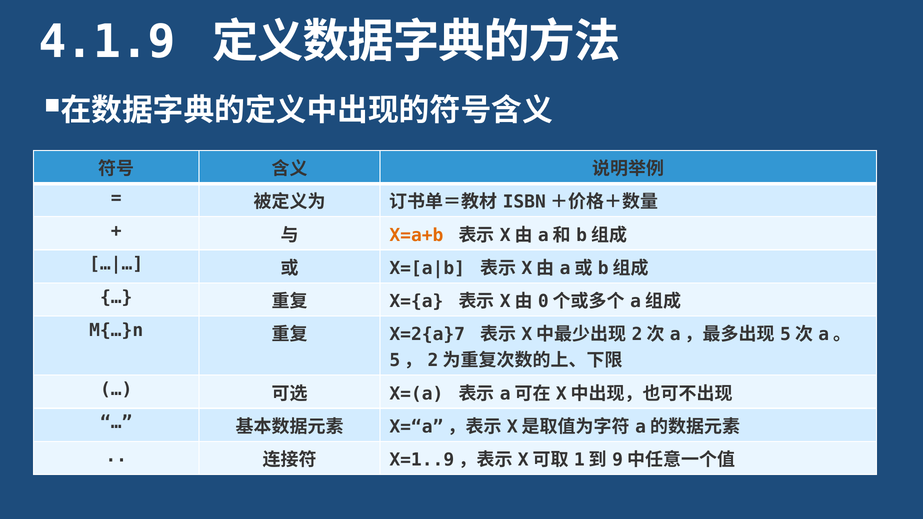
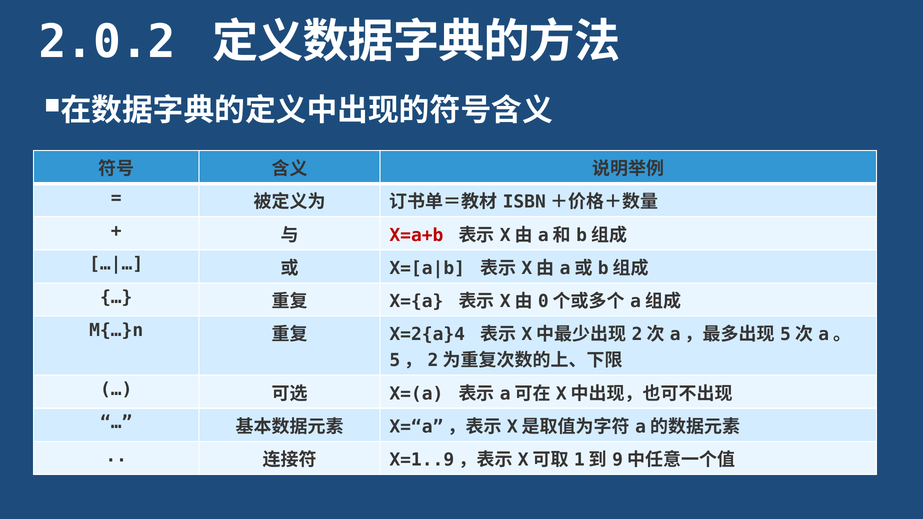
4.1.9: 4.1.9 -> 2.0.2 (107, 42)
X=a+b colour: orange -> red (416, 235)
X=2{a}7: X=2{a}7 -> X=2{a}4 (427, 335)
